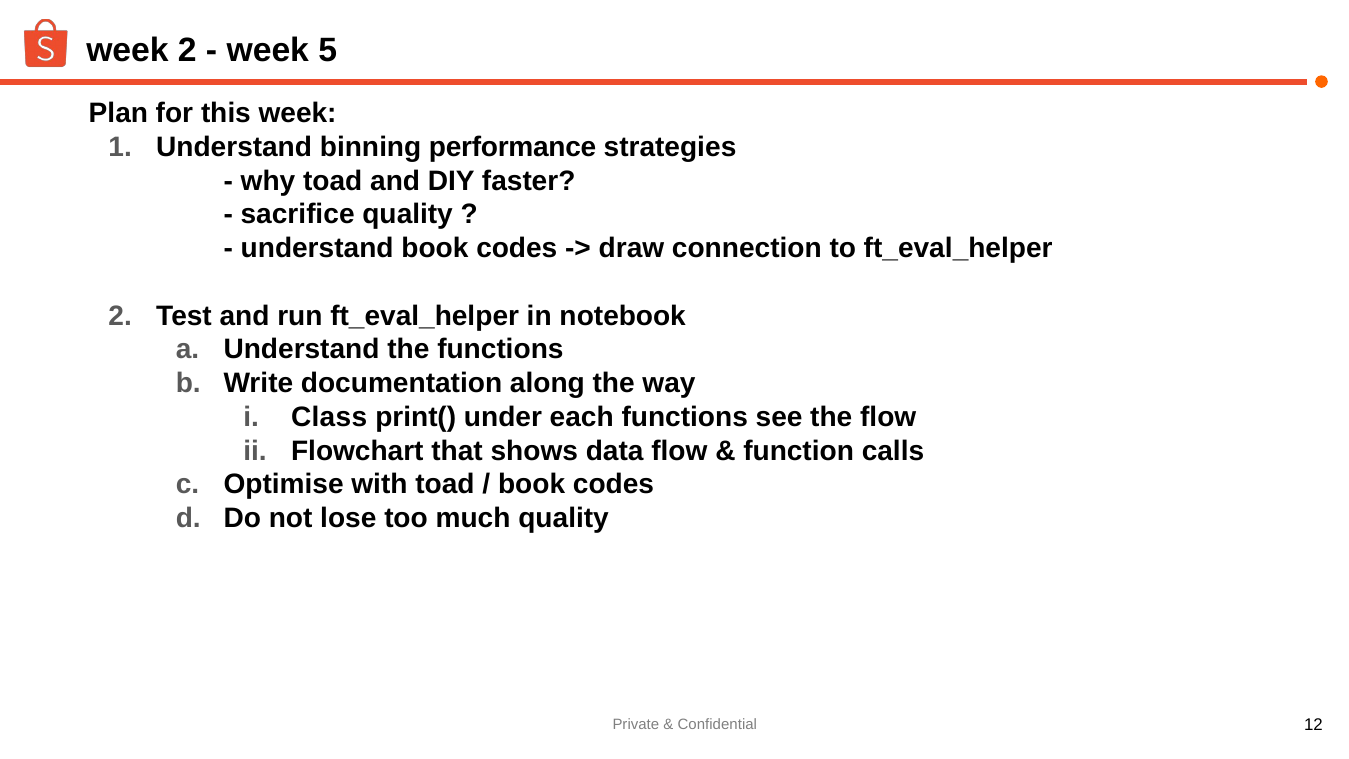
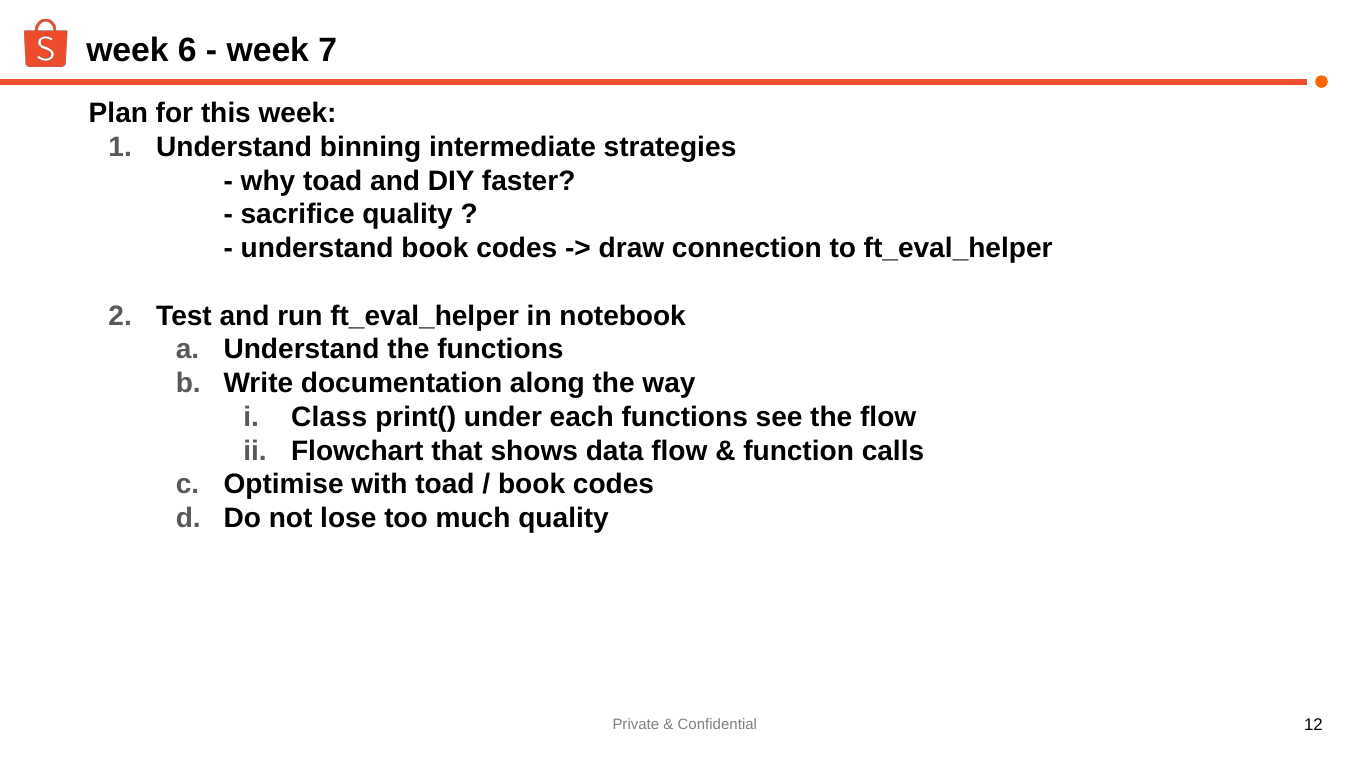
week 2: 2 -> 6 (187, 50)
5: 5 -> 7 (328, 50)
performance: performance -> intermediate (513, 147)
